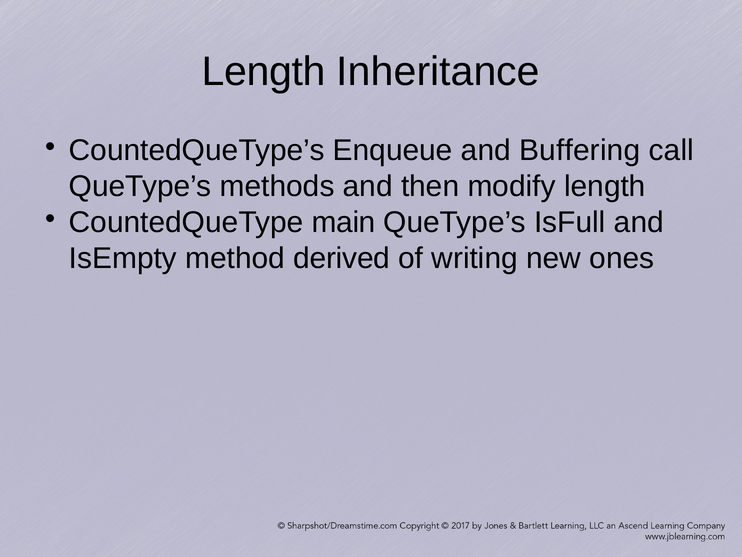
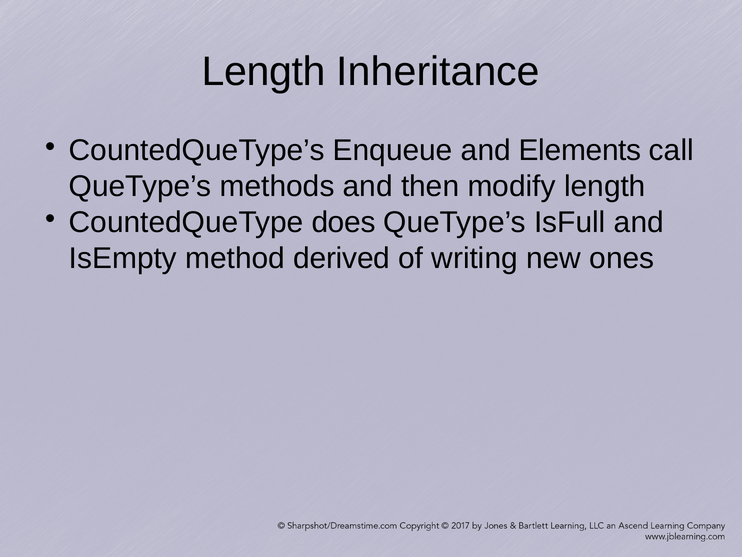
Buffering: Buffering -> Elements (580, 150)
main: main -> does (344, 222)
